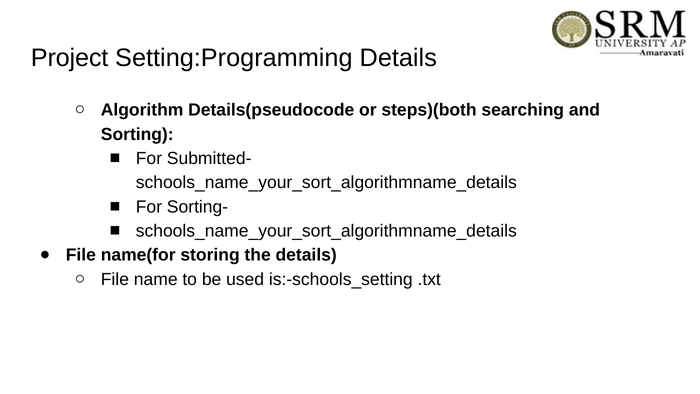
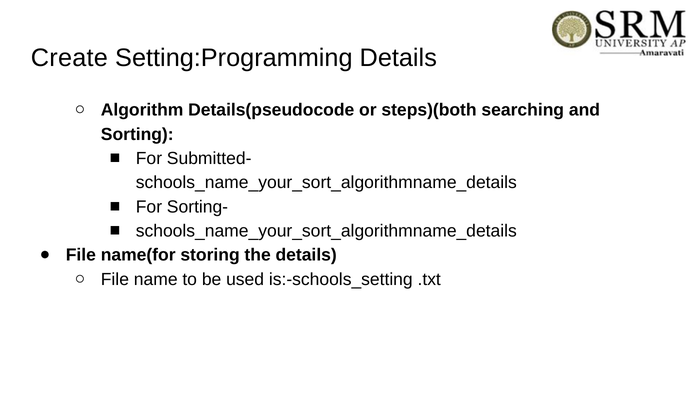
Project: Project -> Create (69, 58)
